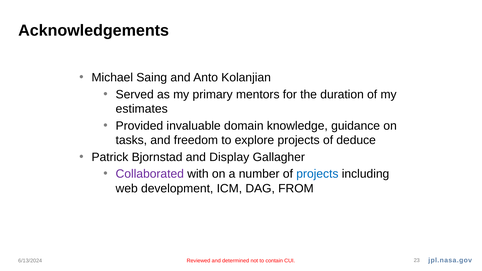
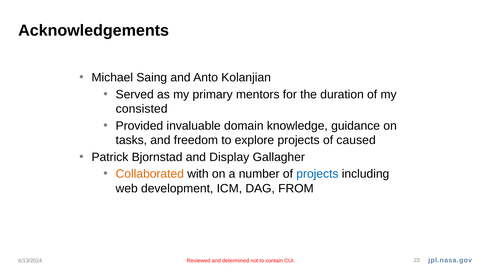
estimates: estimates -> consisted (142, 109)
deduce: deduce -> caused (356, 140)
Collaborated colour: purple -> orange (150, 174)
